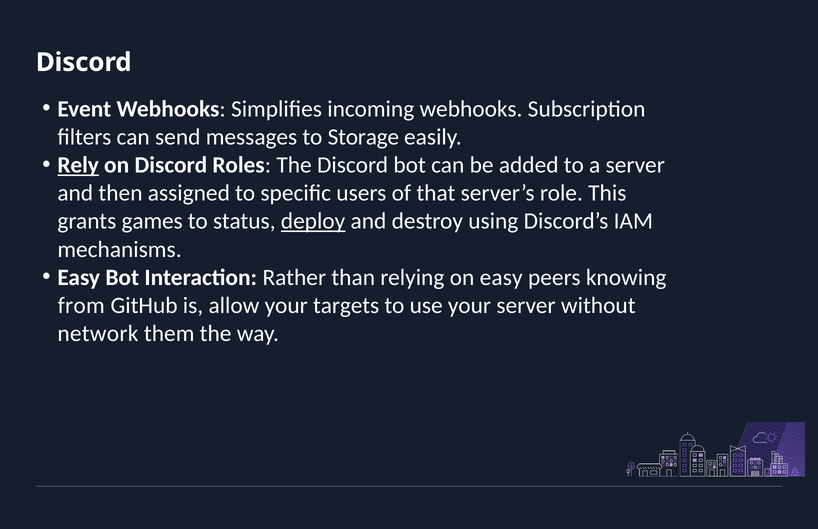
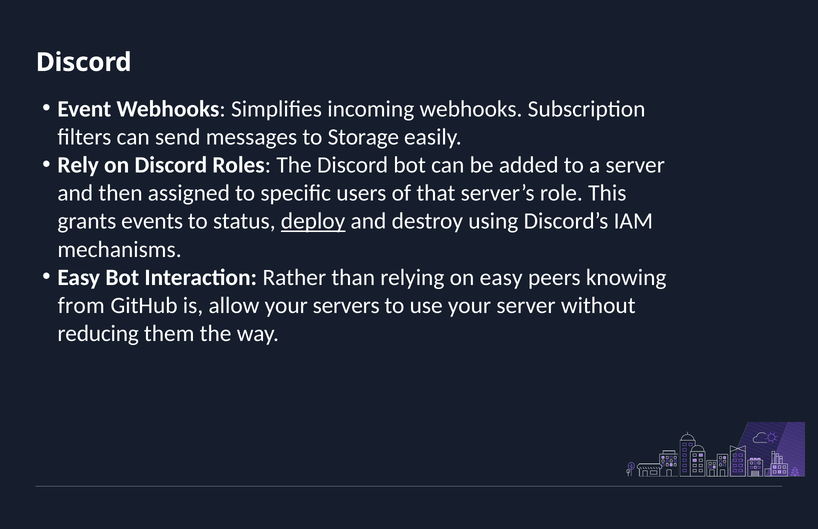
Rely underline: present -> none (78, 165)
games: games -> events (152, 221)
targets: targets -> servers (346, 306)
network: network -> reducing (98, 334)
